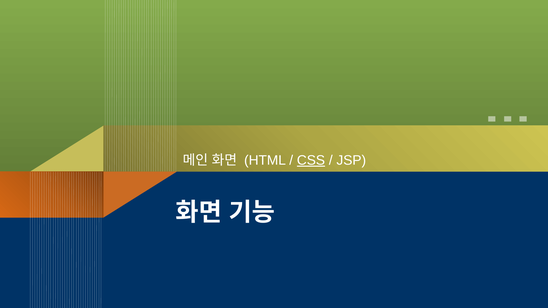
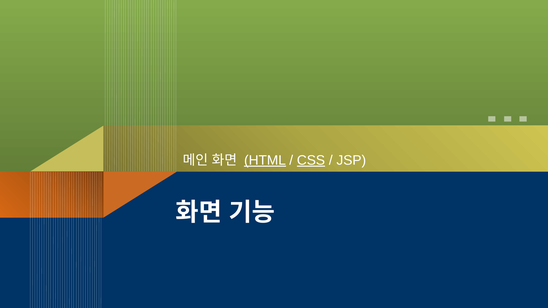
HTML underline: none -> present (265, 160)
